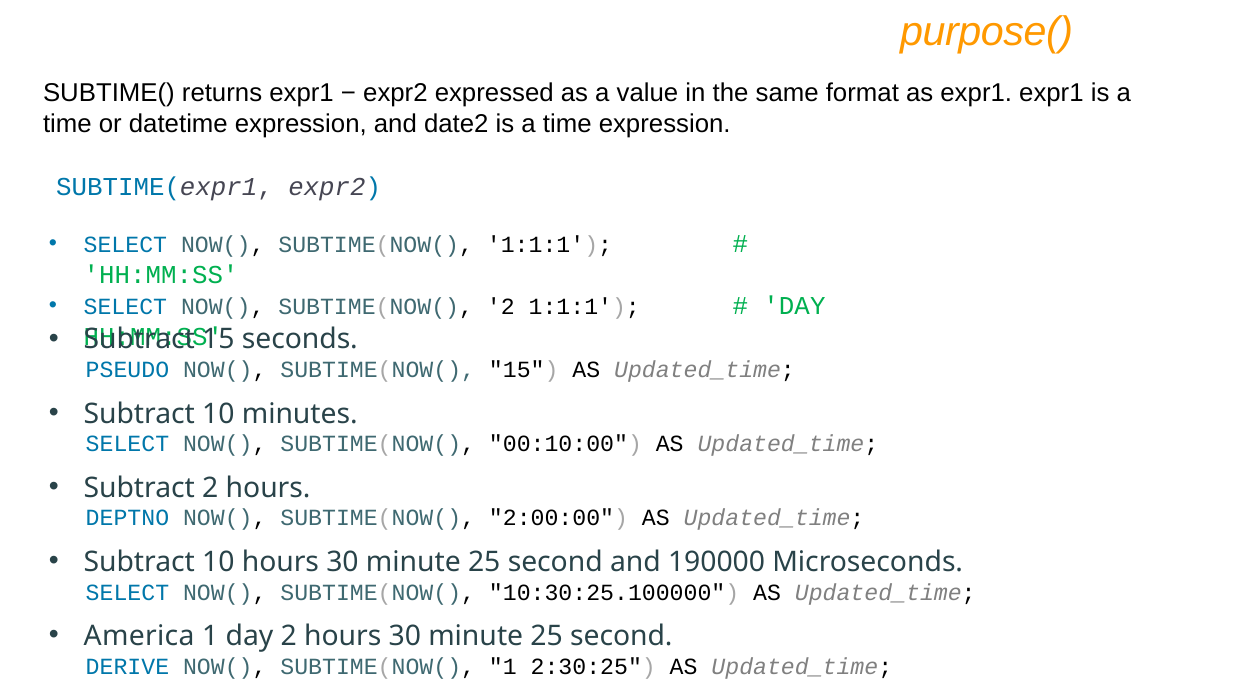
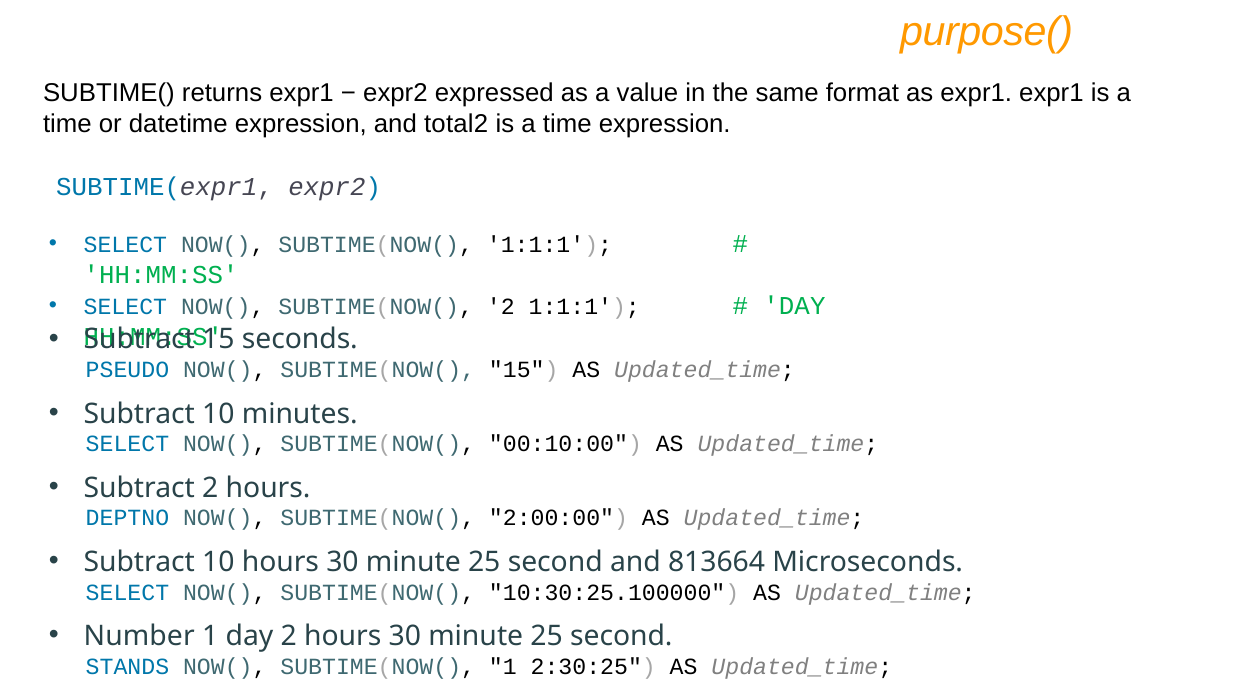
date2: date2 -> total2 (456, 124)
190000: 190000 -> 813664 (717, 562)
America: America -> Number (139, 636)
DERIVE: DERIVE -> STANDS (127, 667)
